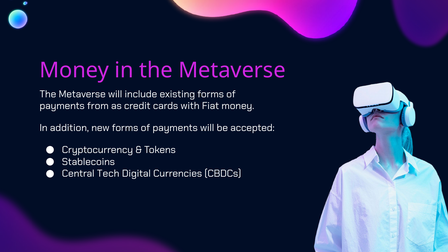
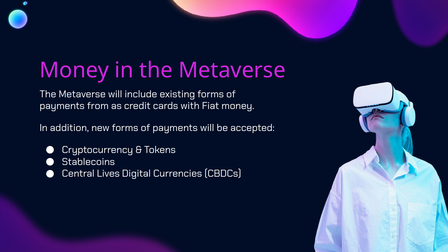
Tech: Tech -> Lives (108, 174)
